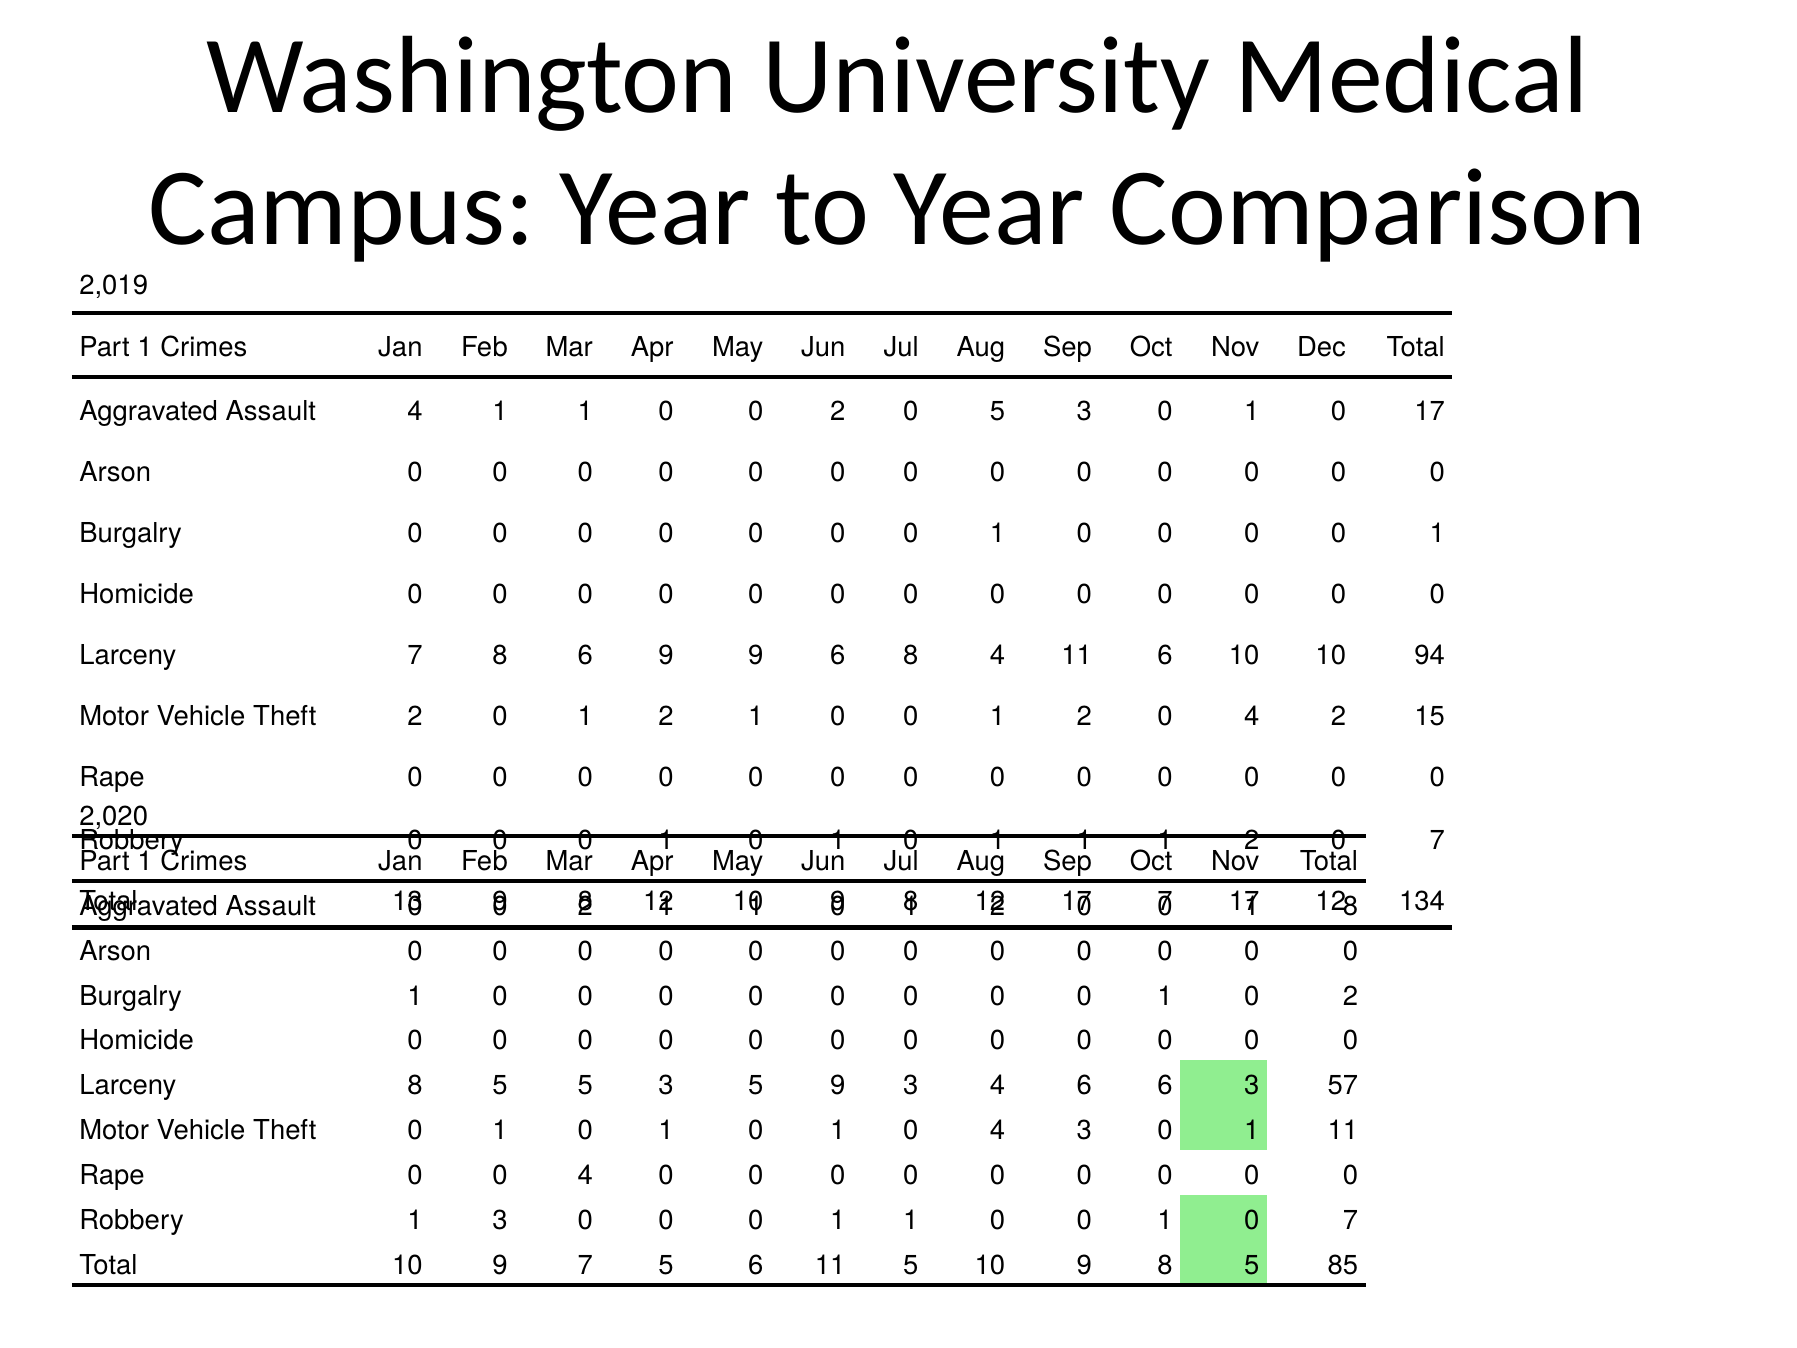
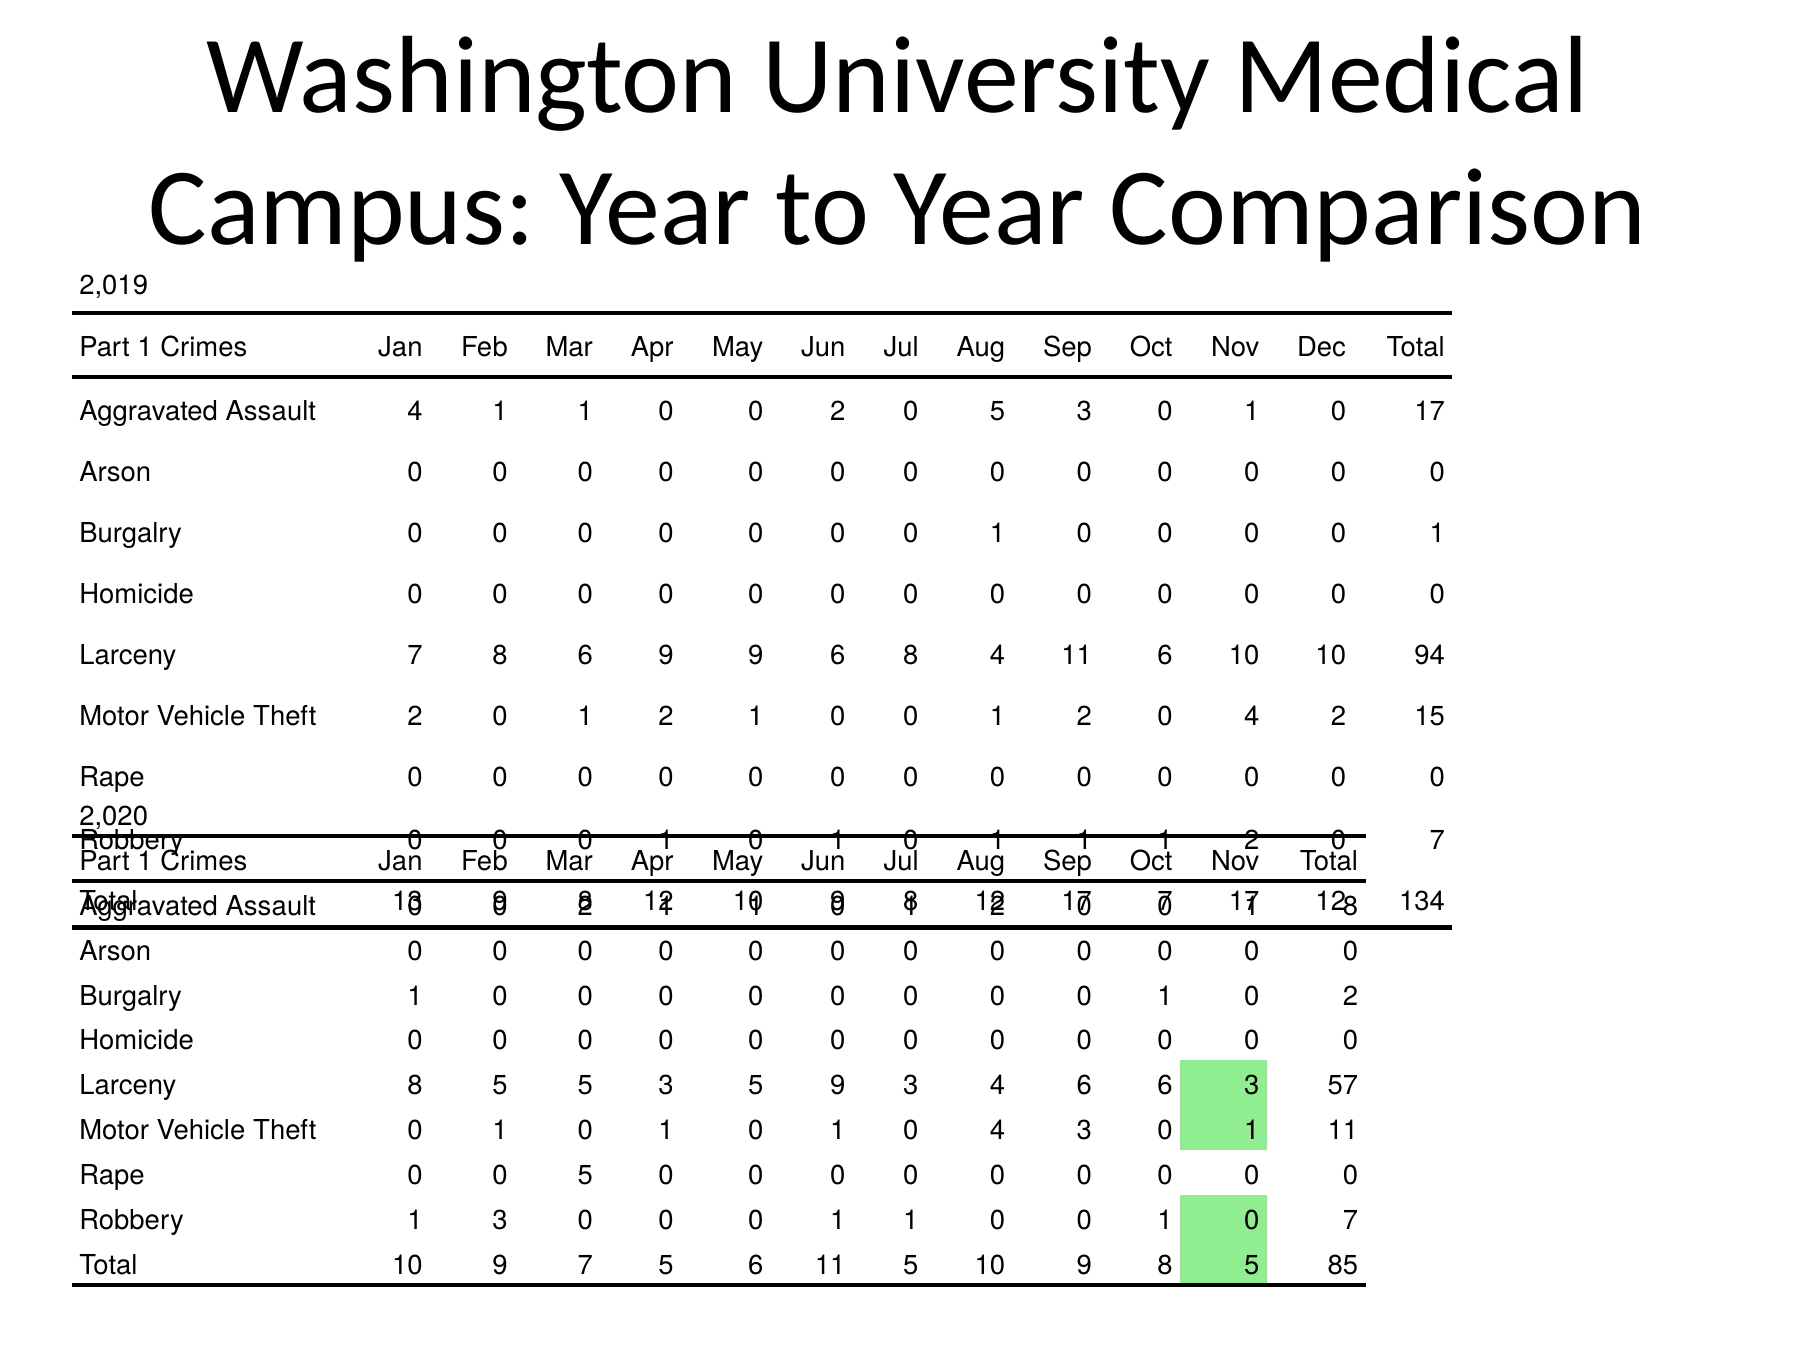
0 0 4: 4 -> 5 (585, 1175)
